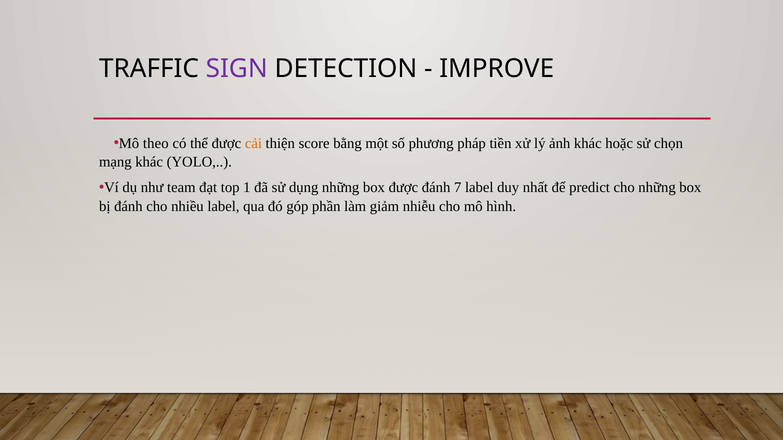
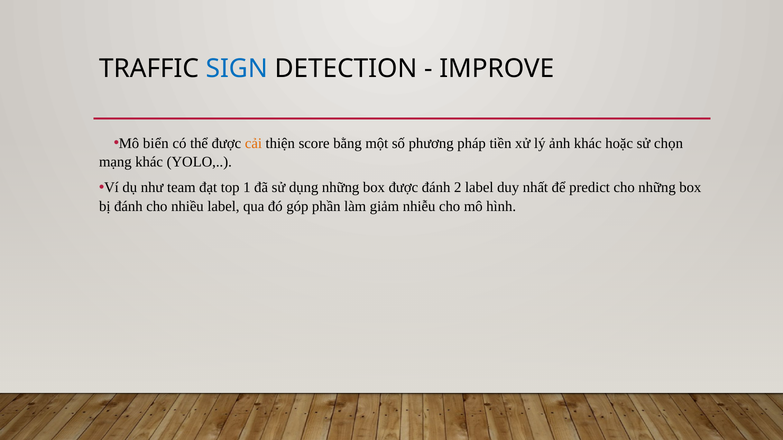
SIGN colour: purple -> blue (237, 69)
theo: theo -> biển (156, 143)
7: 7 -> 2 (458, 188)
